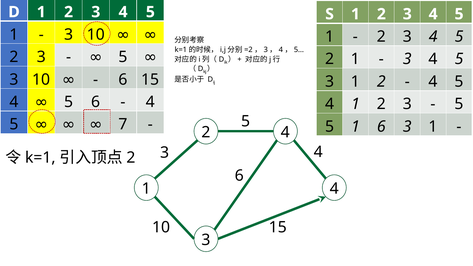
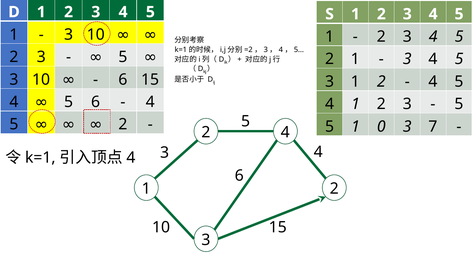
7: 7 -> 2 (123, 124)
1 6: 6 -> 0 (381, 127)
1: 1 -> 7 (433, 127)
2: 2 -> 4 (131, 158)
4: 4 -> 2 (334, 189)
